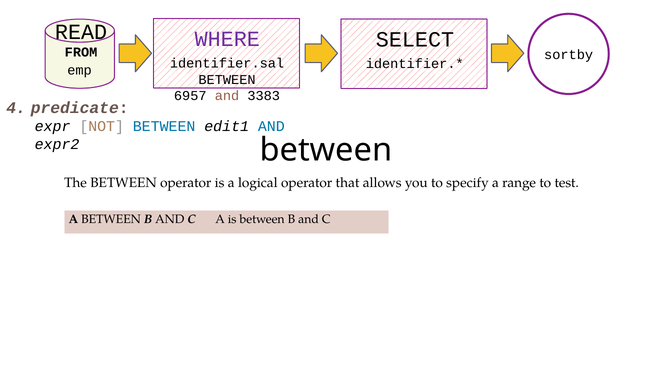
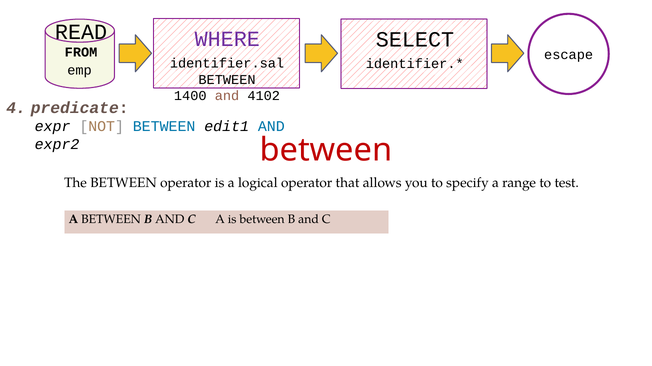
sortby: sortby -> escape (569, 55)
6957: 6957 -> 1400 (190, 96)
3383: 3383 -> 4102 (264, 96)
between colour: black -> red (326, 151)
